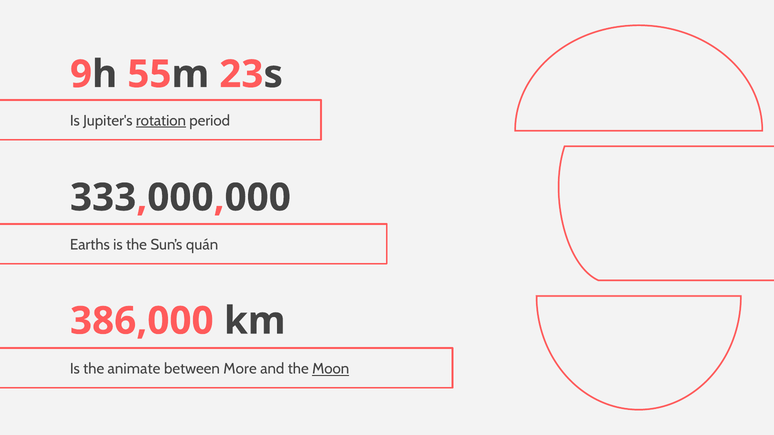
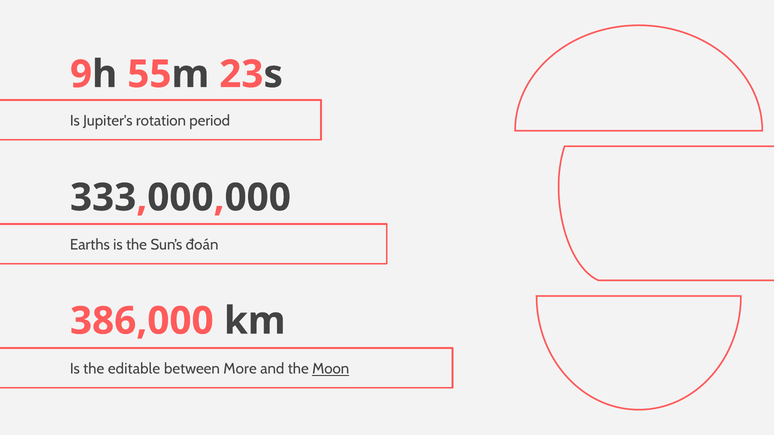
rotation underline: present -> none (161, 121)
quán: quán -> đoán (202, 245)
animate: animate -> editable (134, 369)
